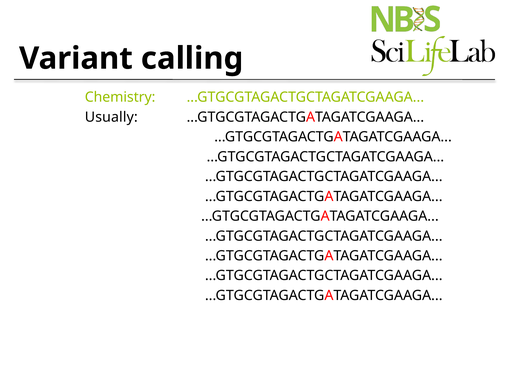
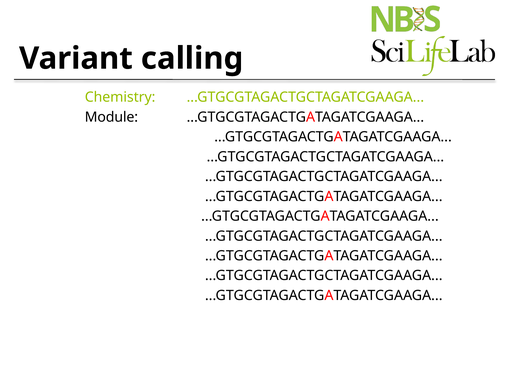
Usually: Usually -> Module (111, 117)
